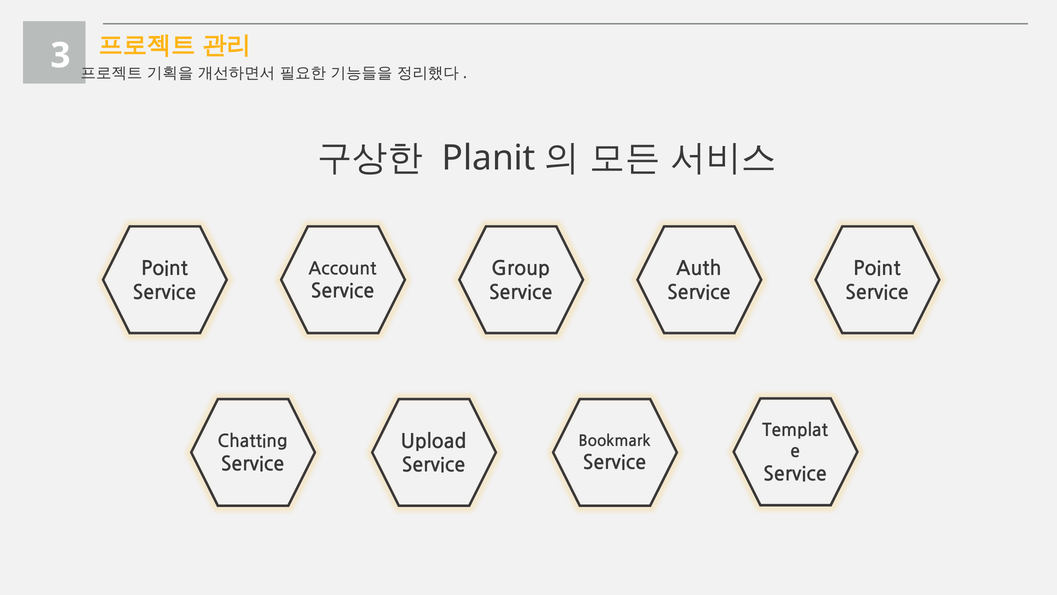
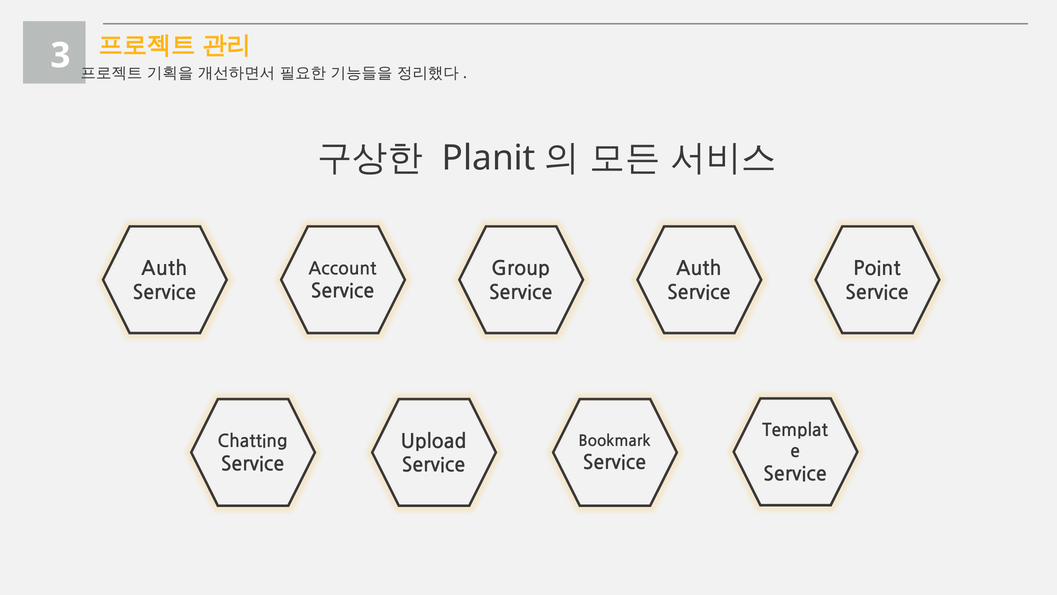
Point: Point -> Auth (164, 269)
